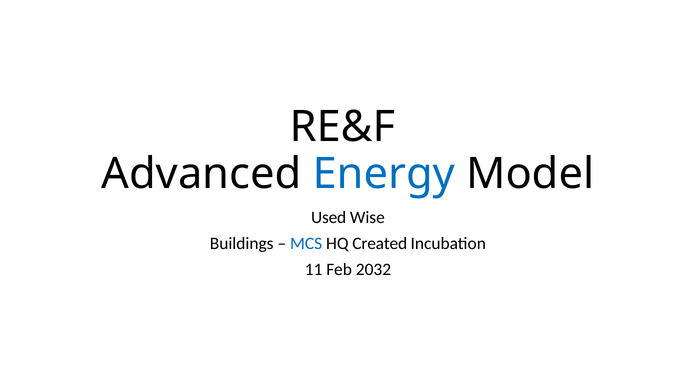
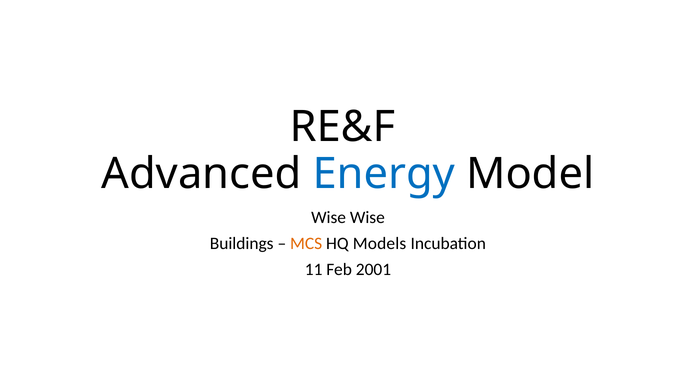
Used: Used -> Wise (329, 218)
MCS colour: blue -> orange (306, 244)
Created: Created -> Models (380, 244)
2032: 2032 -> 2001 (373, 270)
